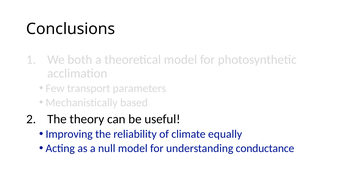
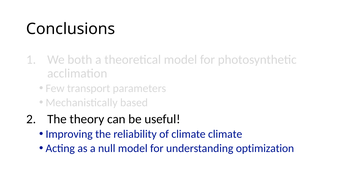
climate equally: equally -> climate (225, 134)
conductance: conductance -> optimization (265, 149)
